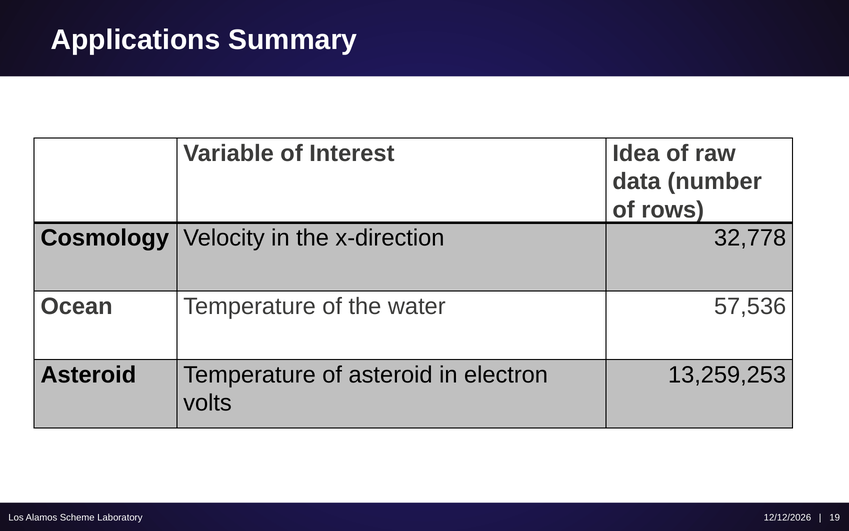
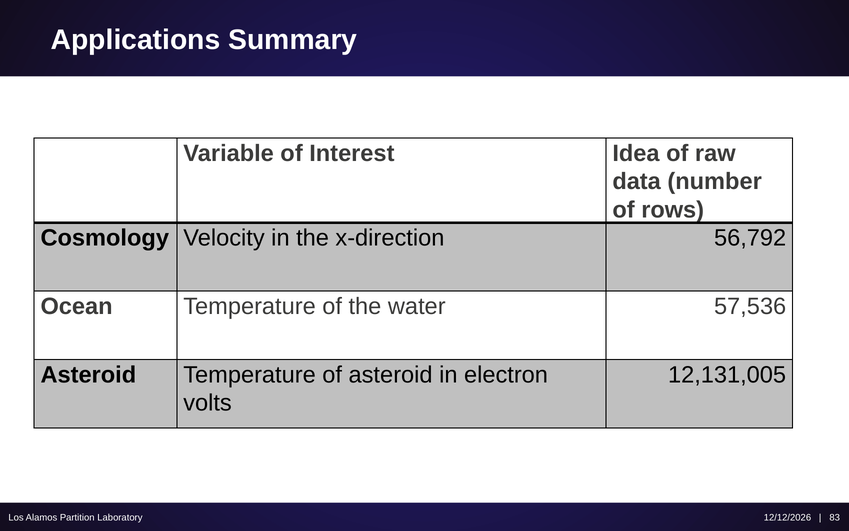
32,778: 32,778 -> 56,792 (750, 238)
13,259,253: 13,259,253 -> 12,131,005 (727, 375)
Scheme: Scheme -> Partition (77, 517)
19: 19 -> 83 (835, 517)
